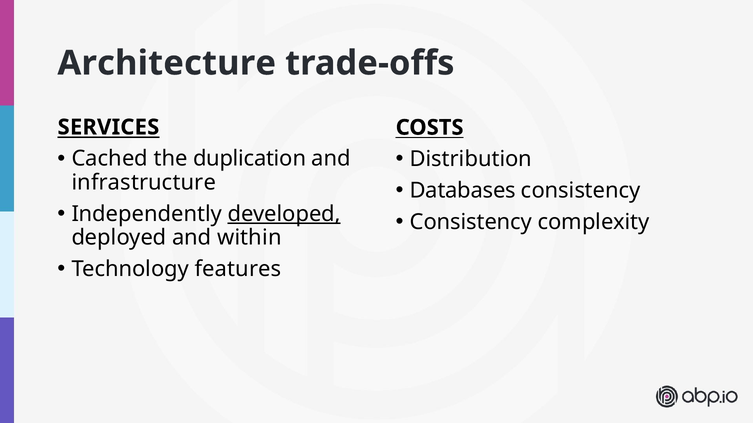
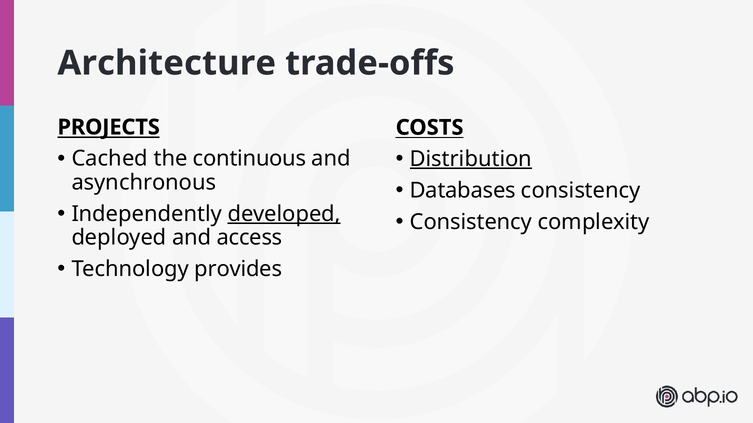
SERVICES: SERVICES -> PROJECTS (109, 127)
duplication: duplication -> continuous (250, 159)
Distribution underline: none -> present (471, 159)
infrastructure: infrastructure -> asynchronous (144, 183)
within: within -> access (250, 238)
features: features -> provides (238, 269)
